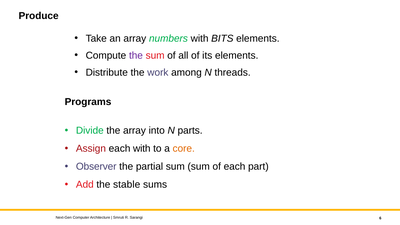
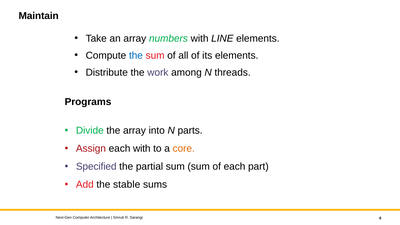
Produce: Produce -> Maintain (39, 16)
BITS: BITS -> LINE (222, 39)
the colour: purple -> blue (136, 56)
Observer: Observer -> Specified (96, 167)
